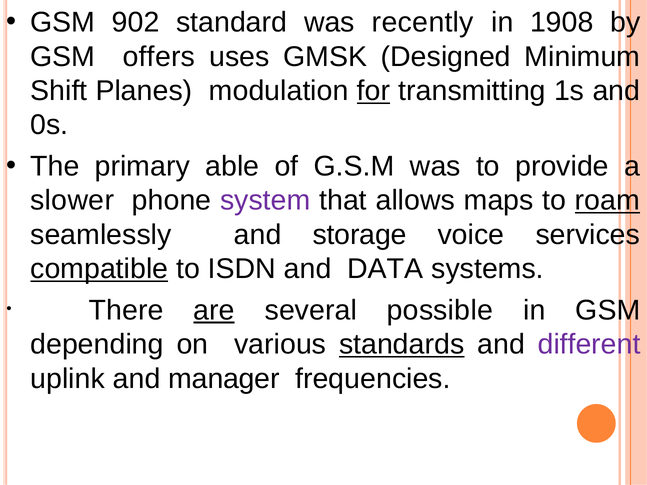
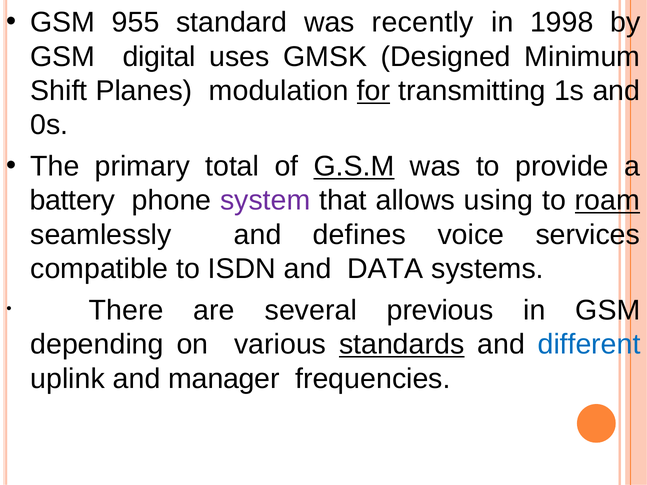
902: 902 -> 955 (136, 22)
1908: 1908 -> 1998 (562, 22)
offers: offers -> digital (159, 57)
able: able -> total (232, 166)
G.S.M underline: none -> present (354, 166)
slower: slower -> battery (72, 201)
maps: maps -> using (499, 201)
storage: storage -> defines (359, 235)
compatible underline: present -> none (99, 269)
are underline: present -> none (214, 310)
possible: possible -> previous (440, 310)
different colour: purple -> blue (589, 345)
